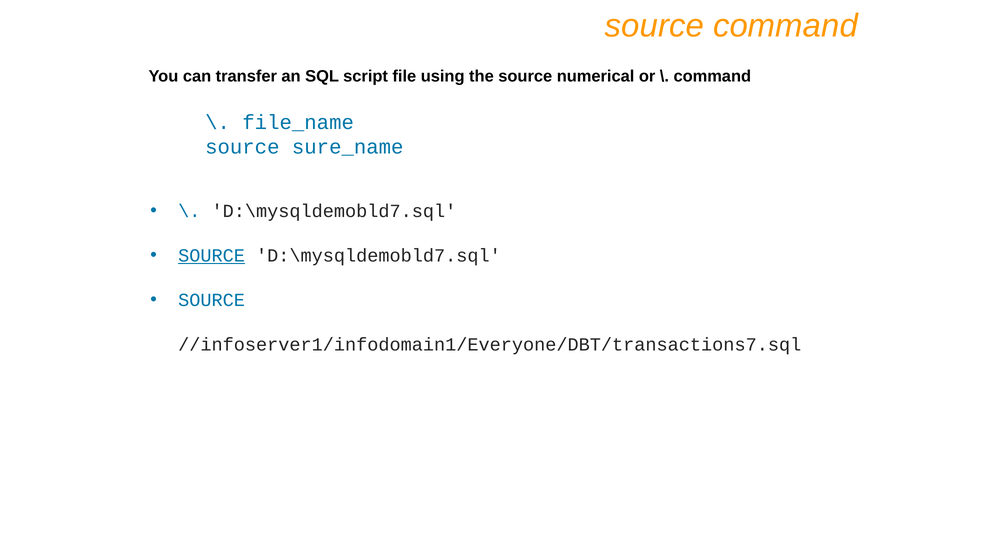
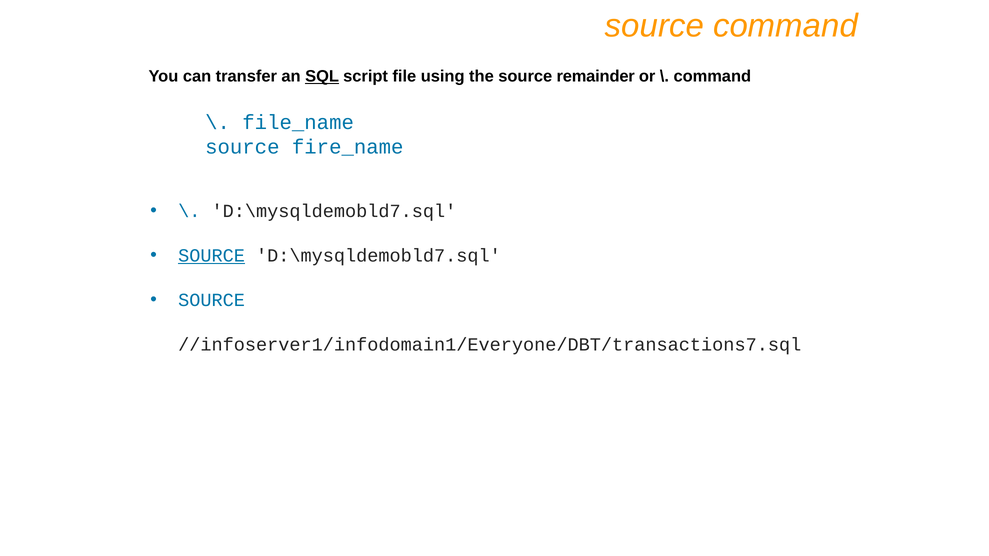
SQL underline: none -> present (322, 77)
numerical: numerical -> remainder (596, 77)
sure_name: sure_name -> fire_name (348, 147)
